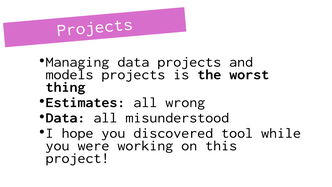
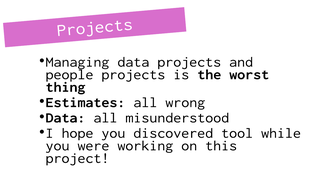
models: models -> people (70, 74)
